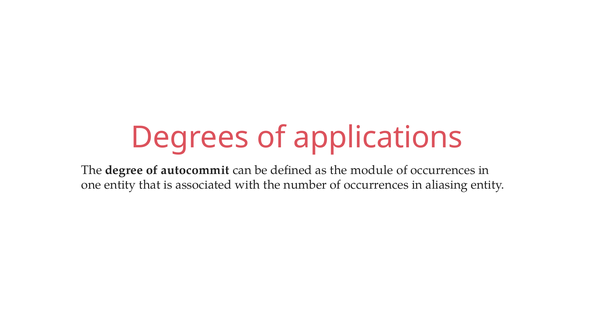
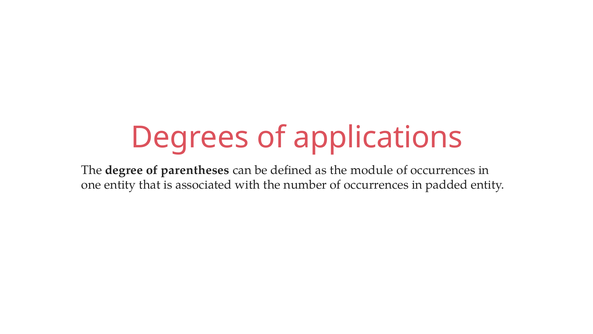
autocommit: autocommit -> parentheses (195, 170)
aliasing: aliasing -> padded (447, 185)
